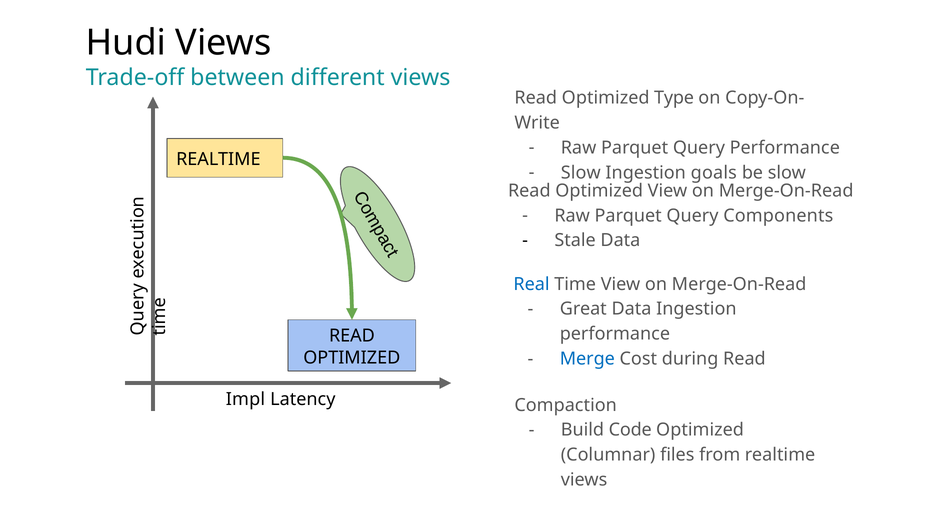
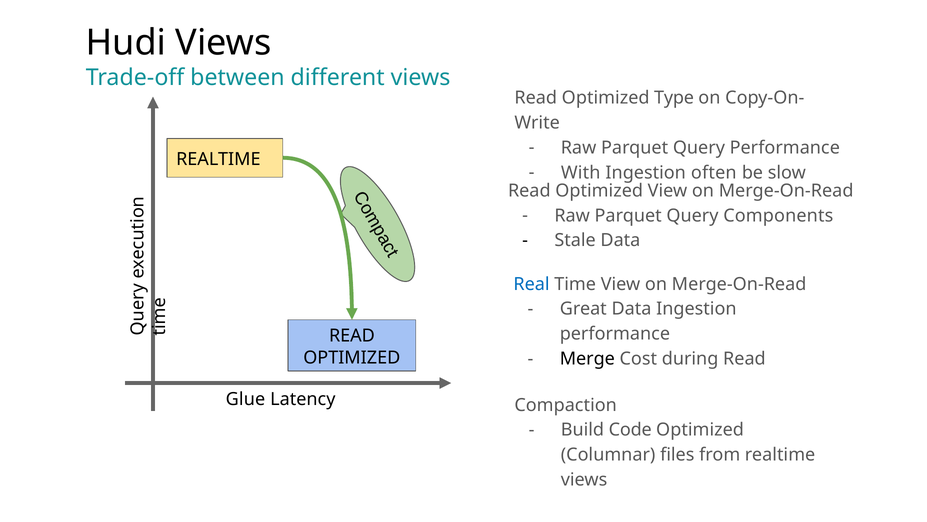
Slow: Slow -> With (581, 172)
goals: goals -> often (714, 172)
Merge colour: blue -> black (587, 358)
Impl: Impl -> Glue (245, 399)
